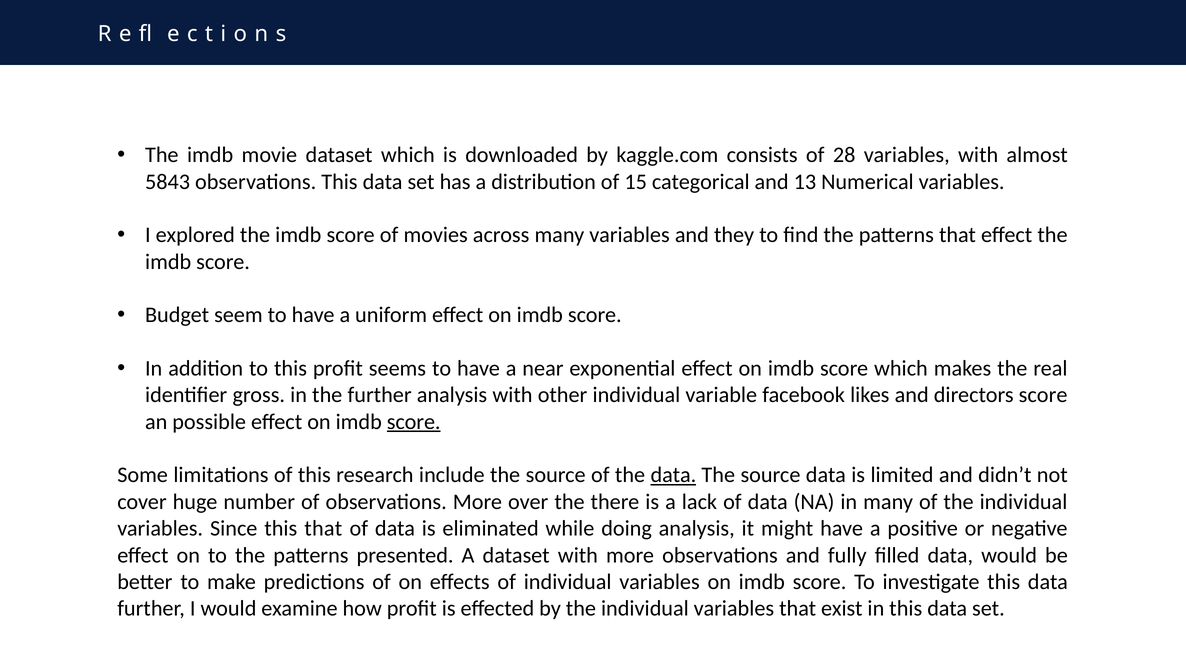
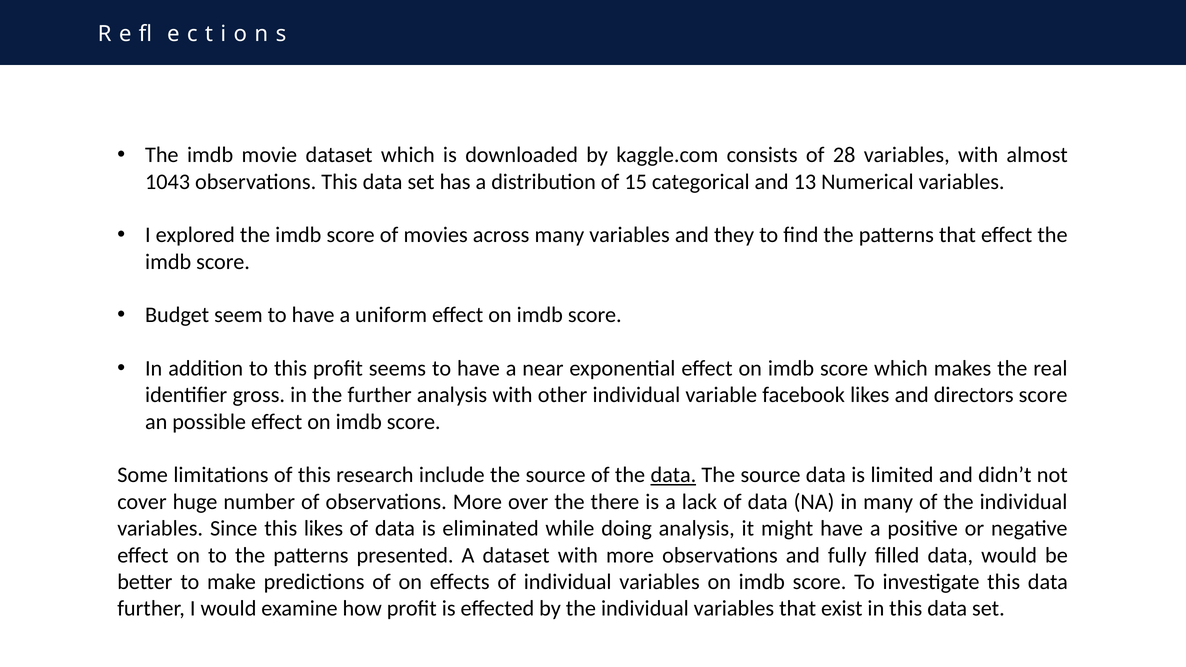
5843: 5843 -> 1043 (168, 182)
score underline: present -> none (414, 422)
this that: that -> likes (324, 529)
